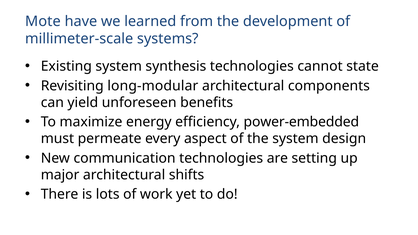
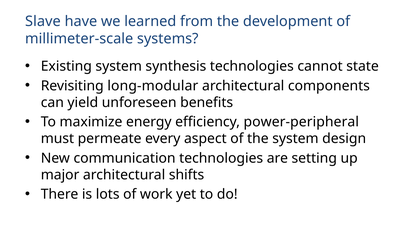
Mote: Mote -> Slave (43, 21)
power-embedded: power-embedded -> power-peripheral (301, 122)
